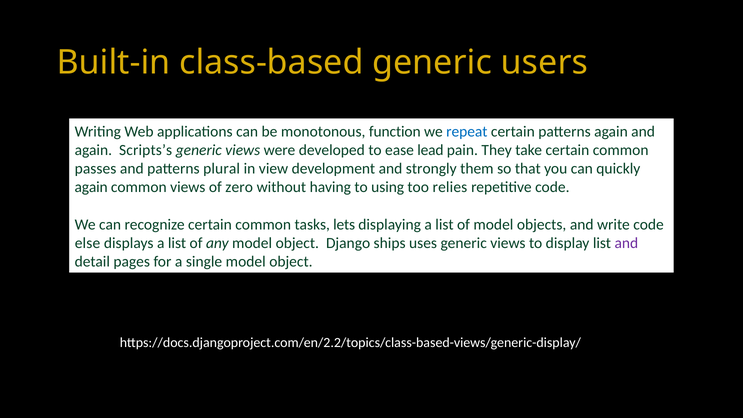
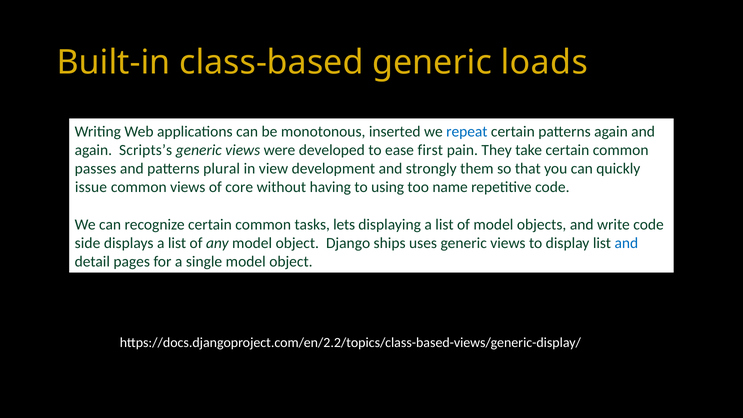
users: users -> loads (544, 62)
function: function -> inserted (395, 132)
lead: lead -> first (430, 150)
again: again -> issue (91, 187)
zero: zero -> core (239, 187)
relies: relies -> name (450, 187)
else: else -> side (88, 243)
and colour: purple -> blue (626, 243)
